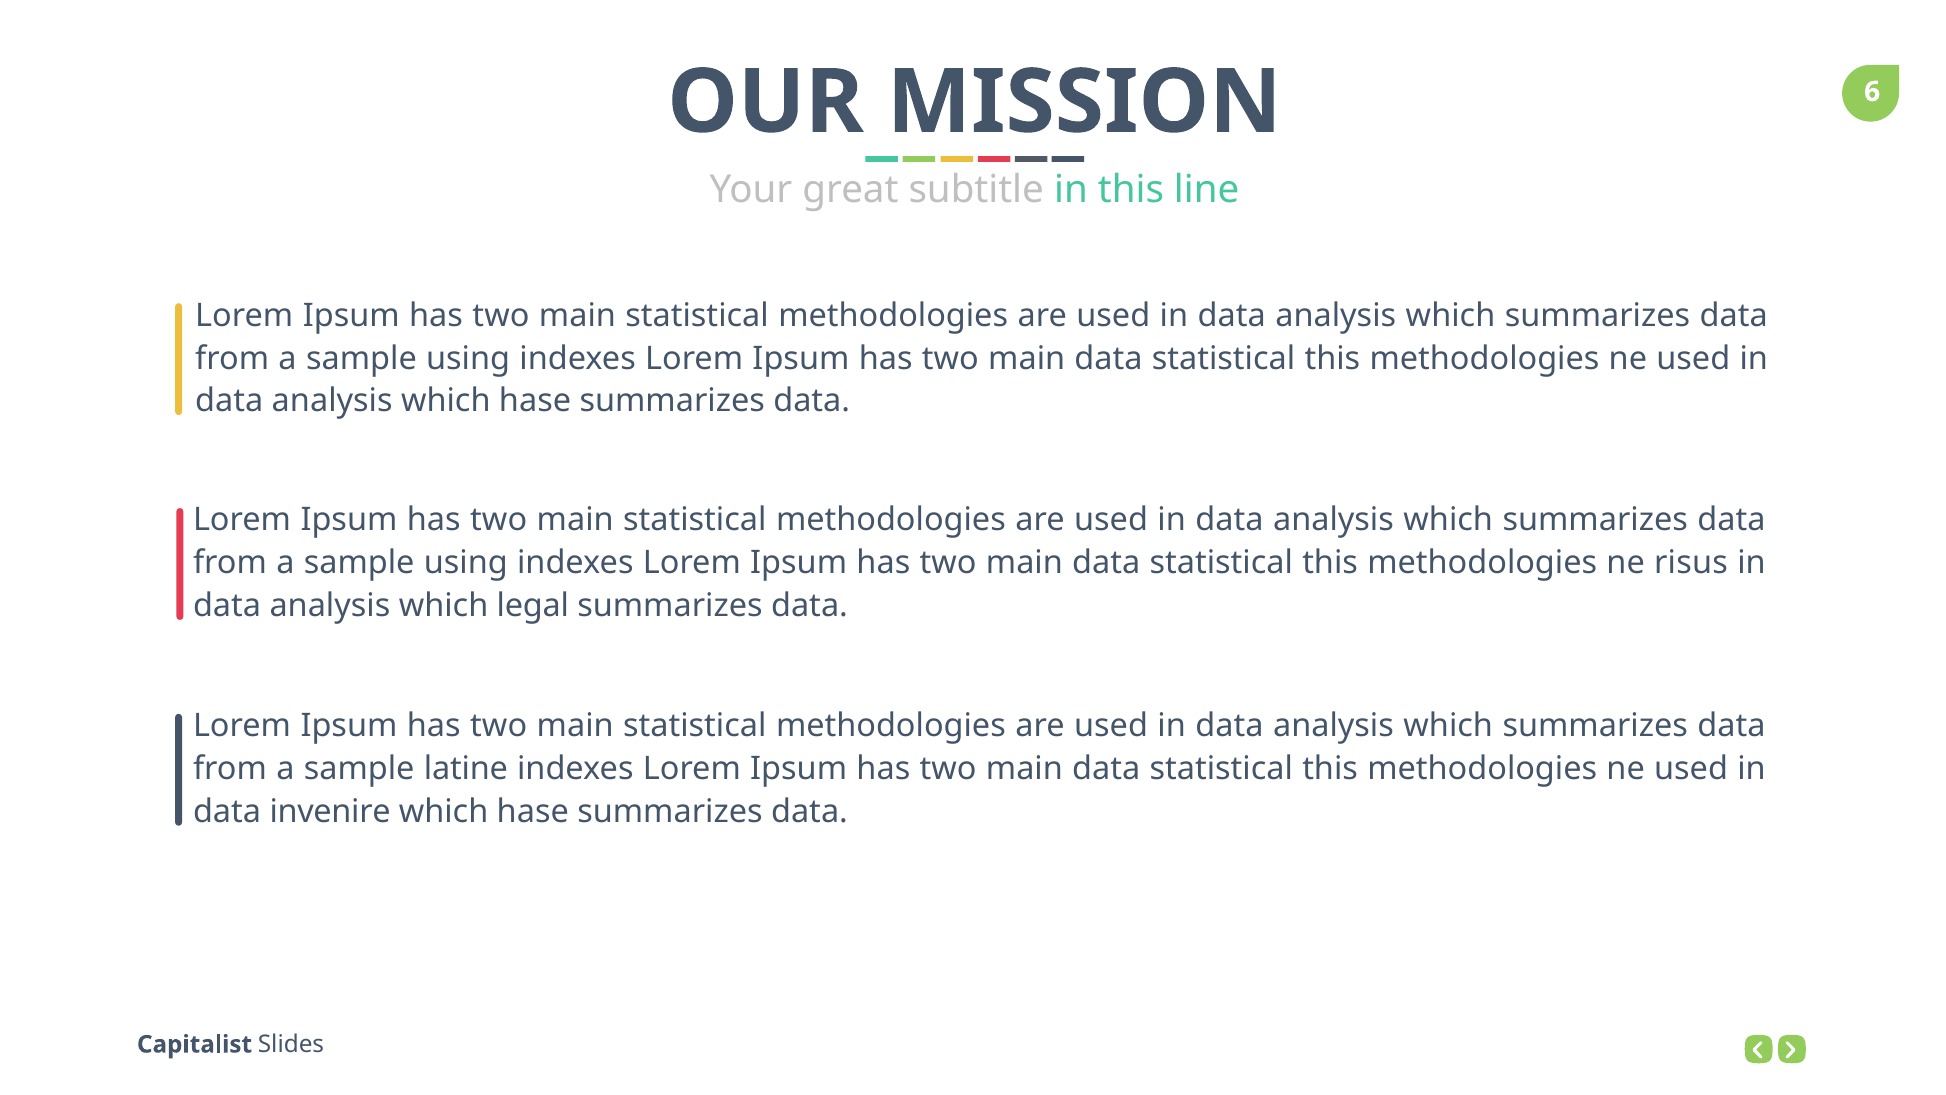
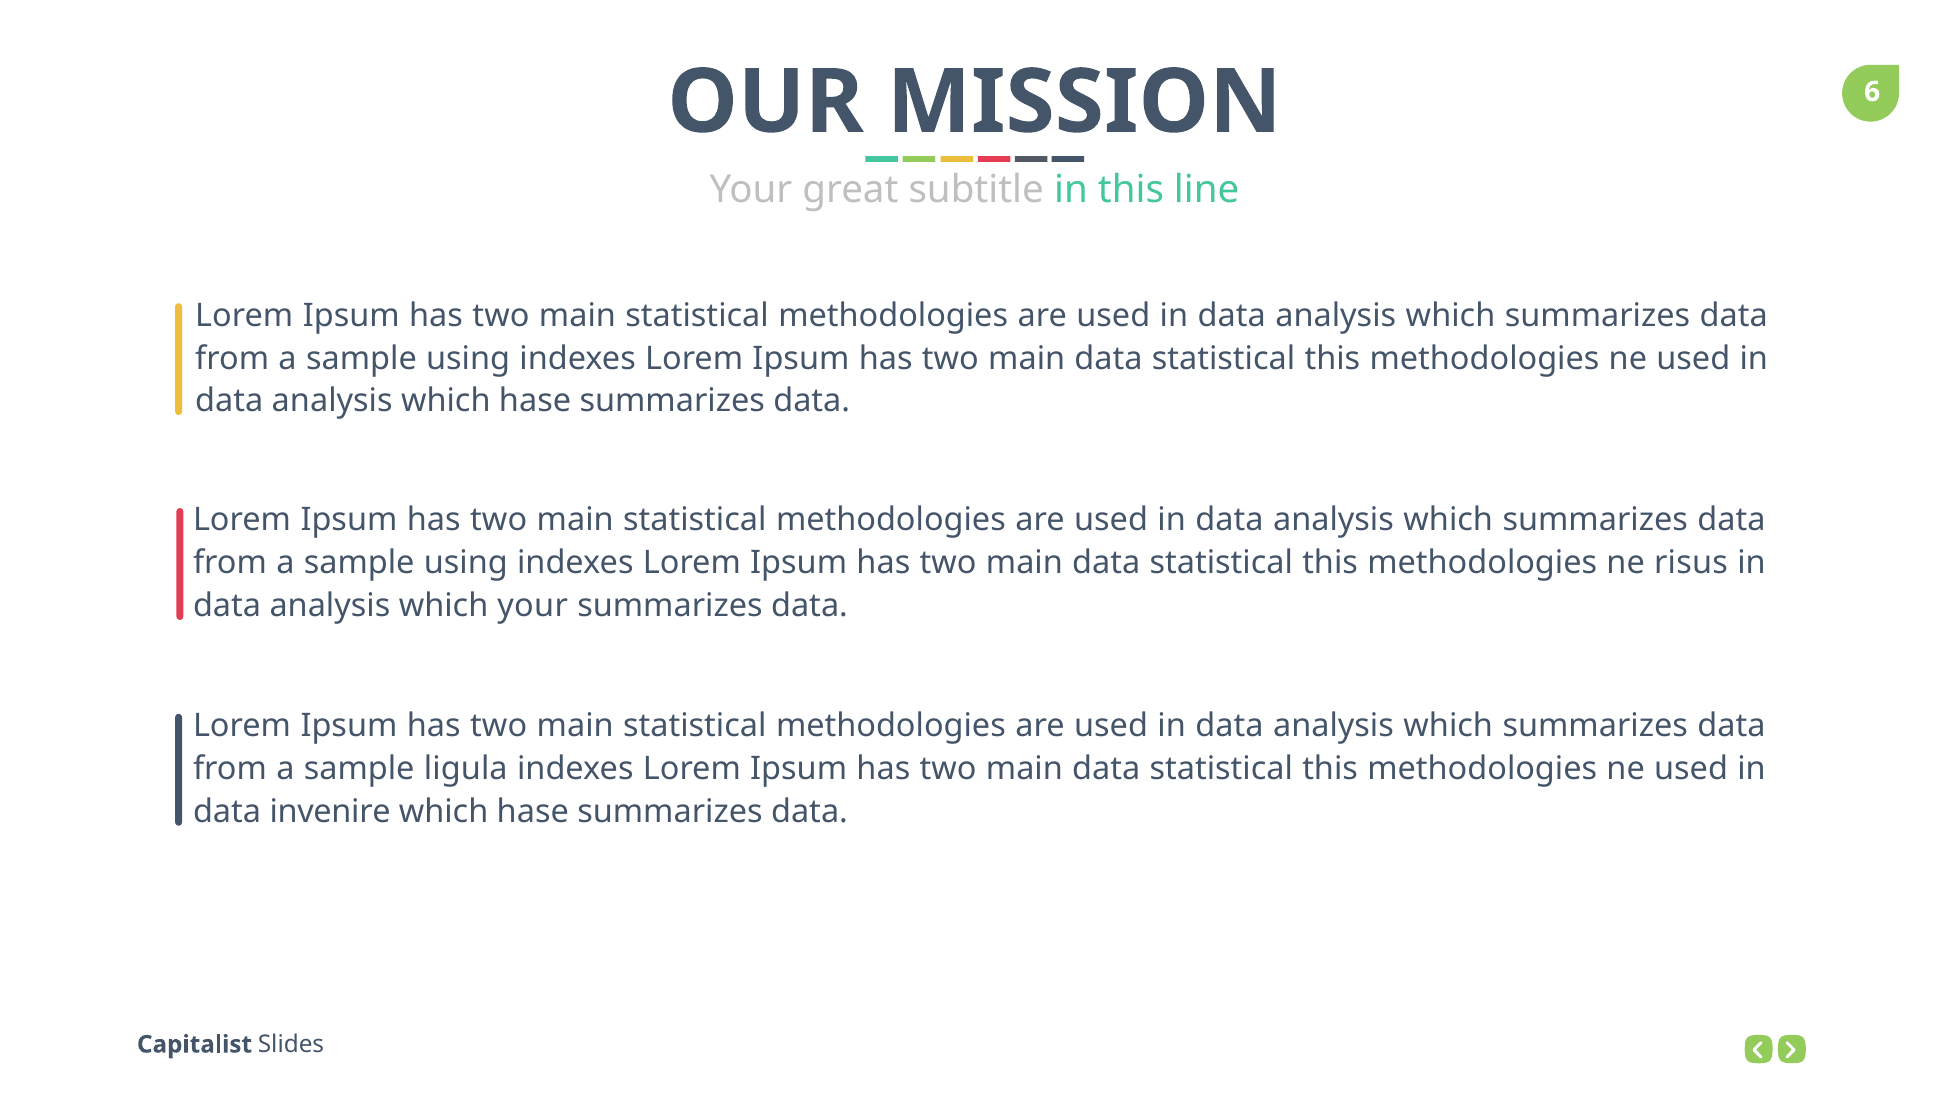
which legal: legal -> your (533, 606)
latine: latine -> ligula (466, 768)
